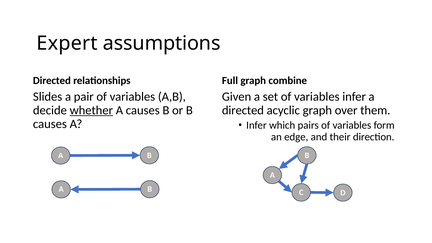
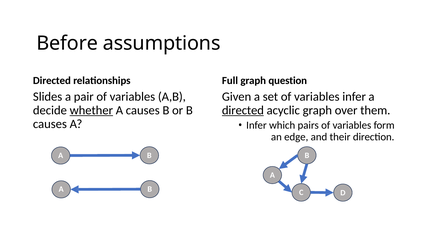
Expert: Expert -> Before (67, 43)
combine: combine -> question (288, 81)
directed underline: none -> present (243, 110)
